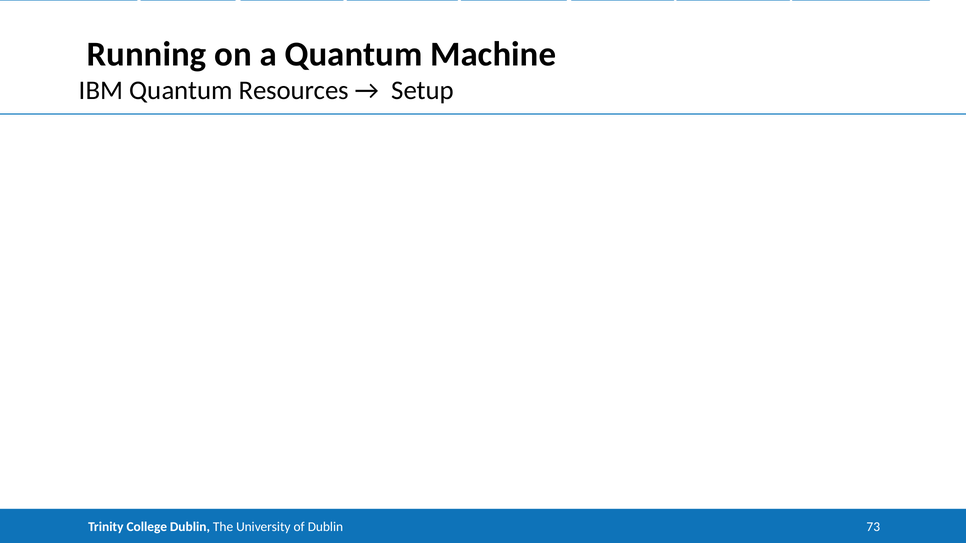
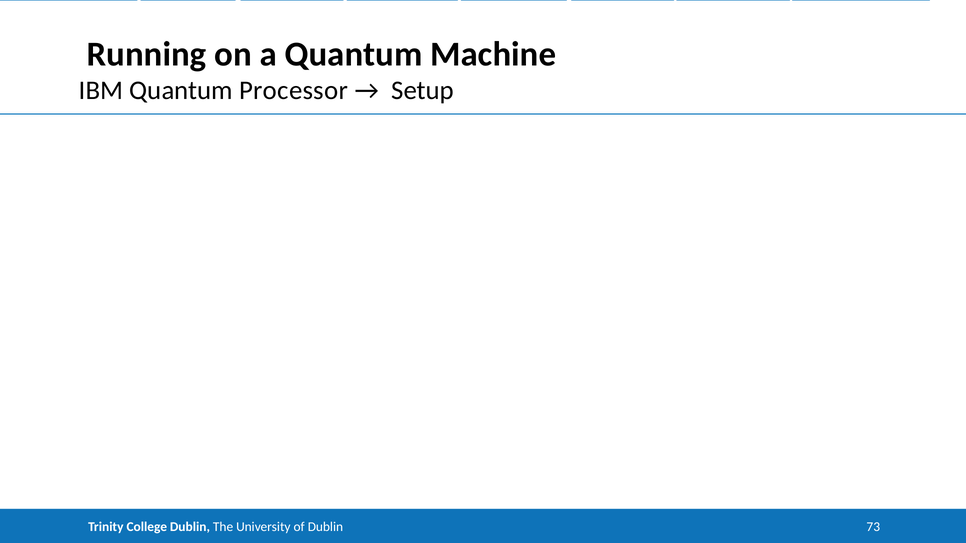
Resources: Resources -> Processor (294, 90)
